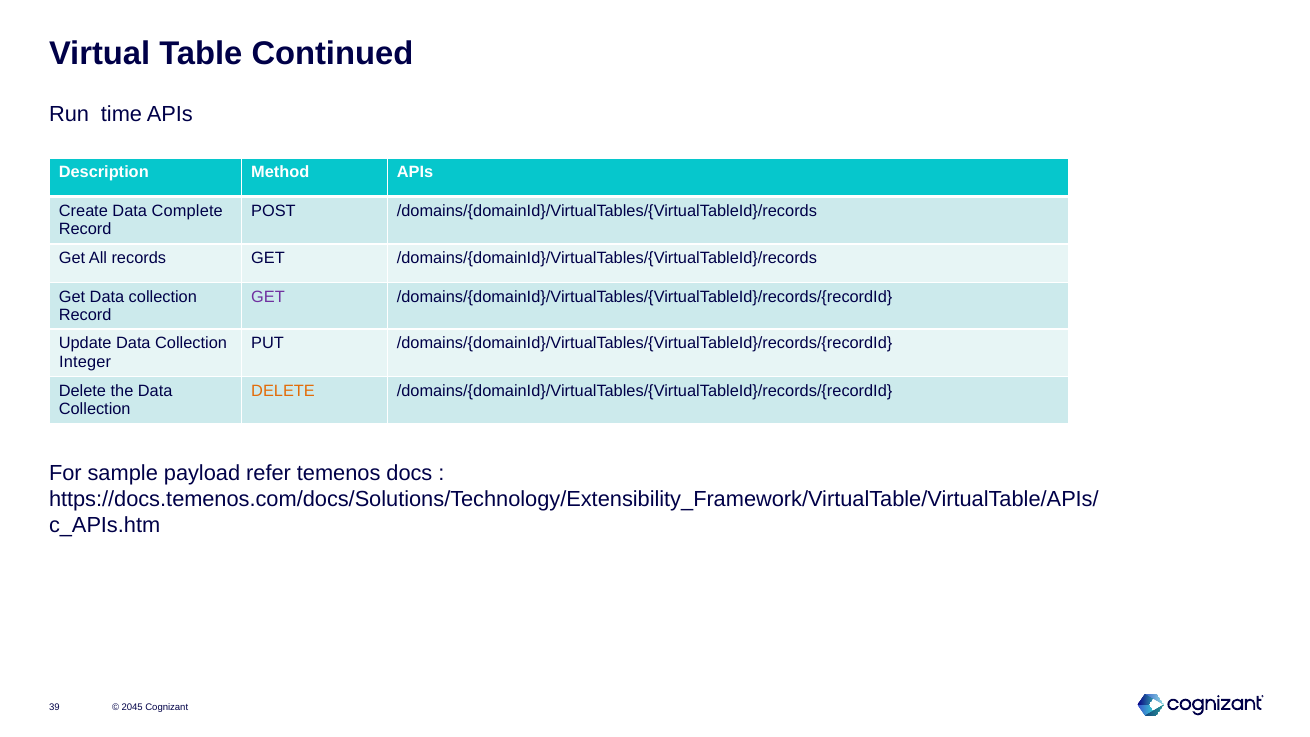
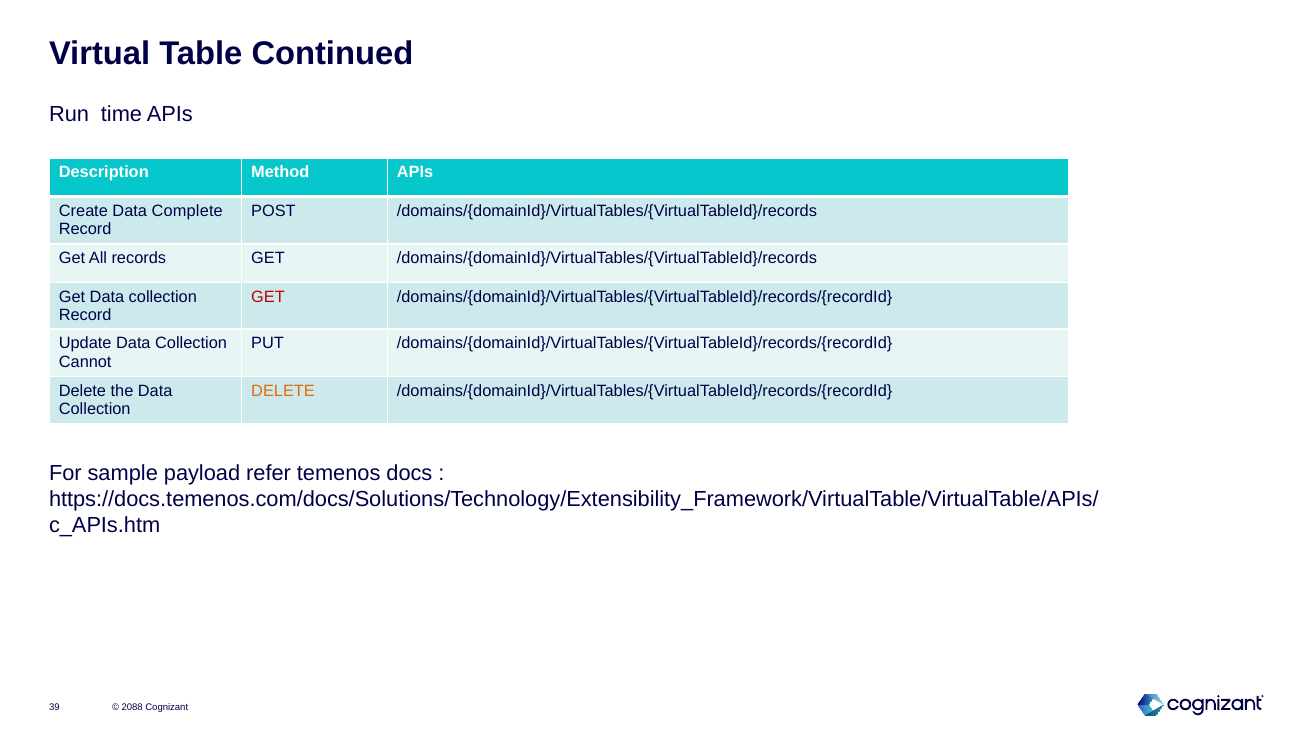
GET colour: purple -> red (268, 297)
Integer: Integer -> Cannot (85, 362)
2045: 2045 -> 2088 (132, 707)
